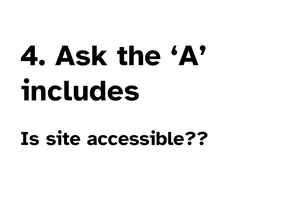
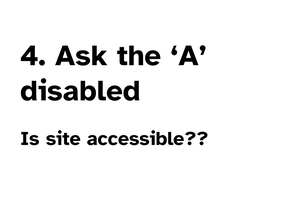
includes: includes -> disabled (80, 91)
